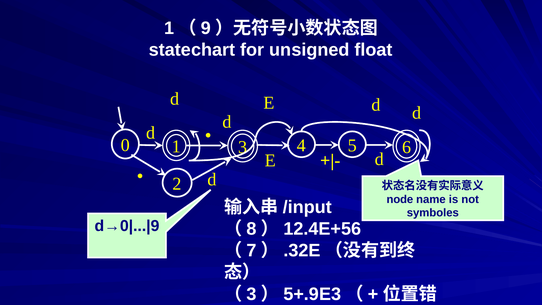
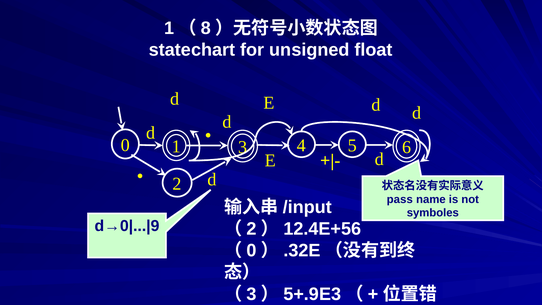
9: 9 -> 8 (206, 28)
node: node -> pass (400, 199)
8: 8 -> 2 (252, 229)
7: 7 -> 0 (252, 251)
